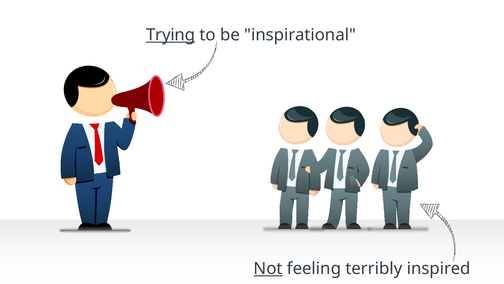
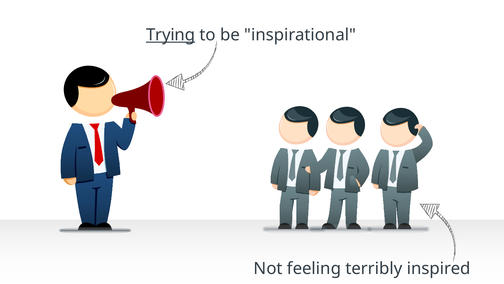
Not underline: present -> none (268, 268)
